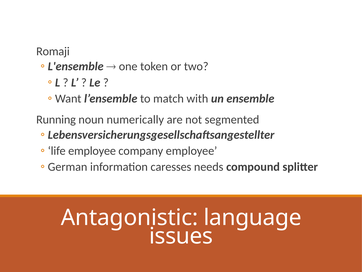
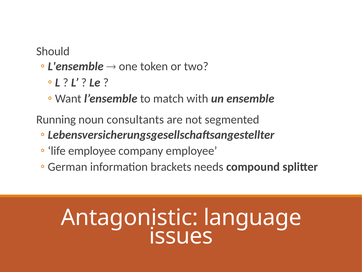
Romaji: Romaji -> Should (53, 51)
numerically: numerically -> consultants (135, 119)
caresses: caresses -> brackets (171, 167)
